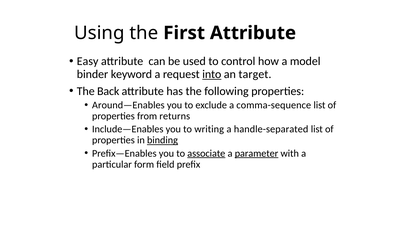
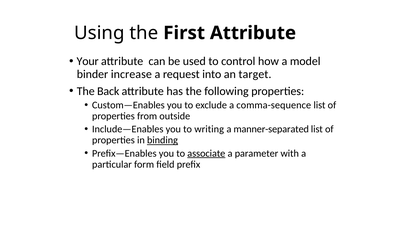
Easy: Easy -> Your (88, 61)
keyword: keyword -> increase (131, 74)
into underline: present -> none (212, 74)
Around—Enables: Around—Enables -> Custom—Enables (128, 105)
returns: returns -> outside (175, 116)
handle-separated: handle-separated -> manner-separated (271, 129)
parameter underline: present -> none (257, 153)
